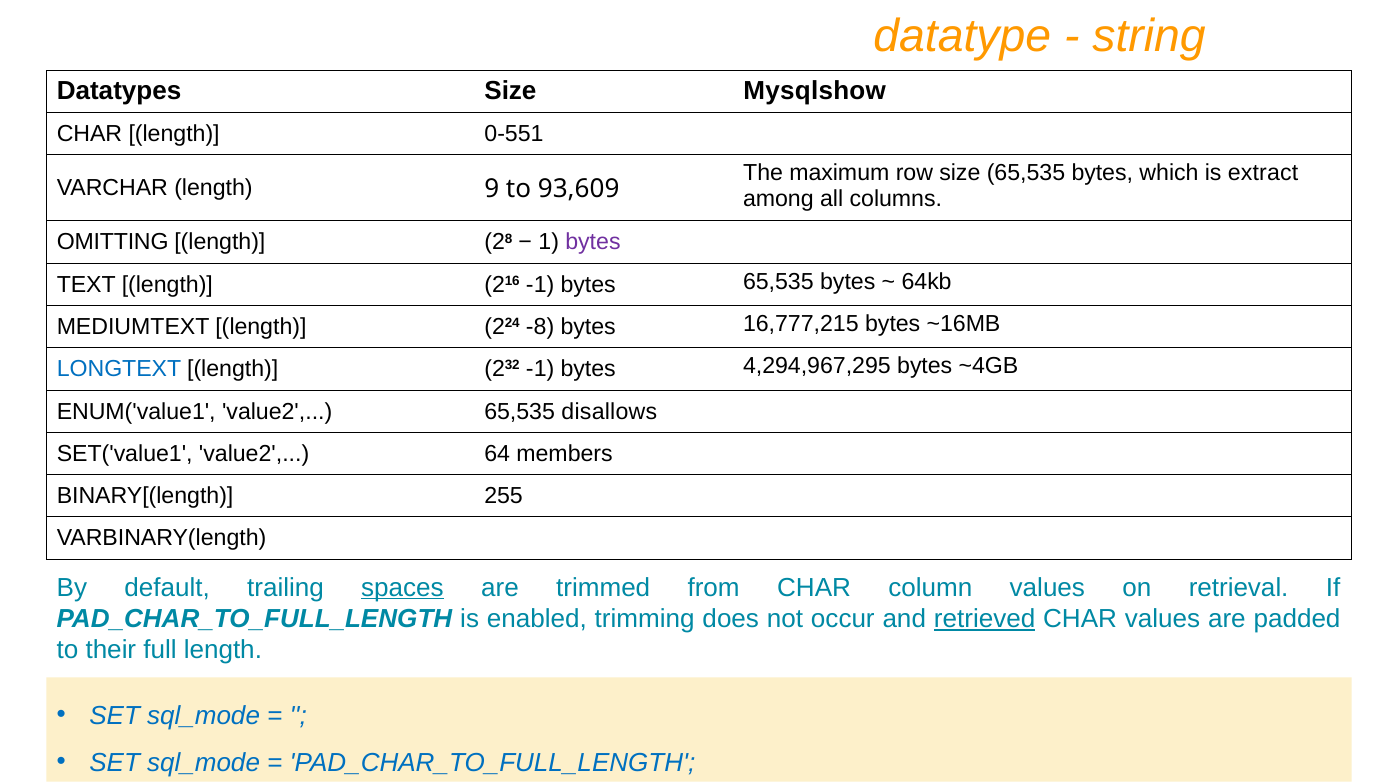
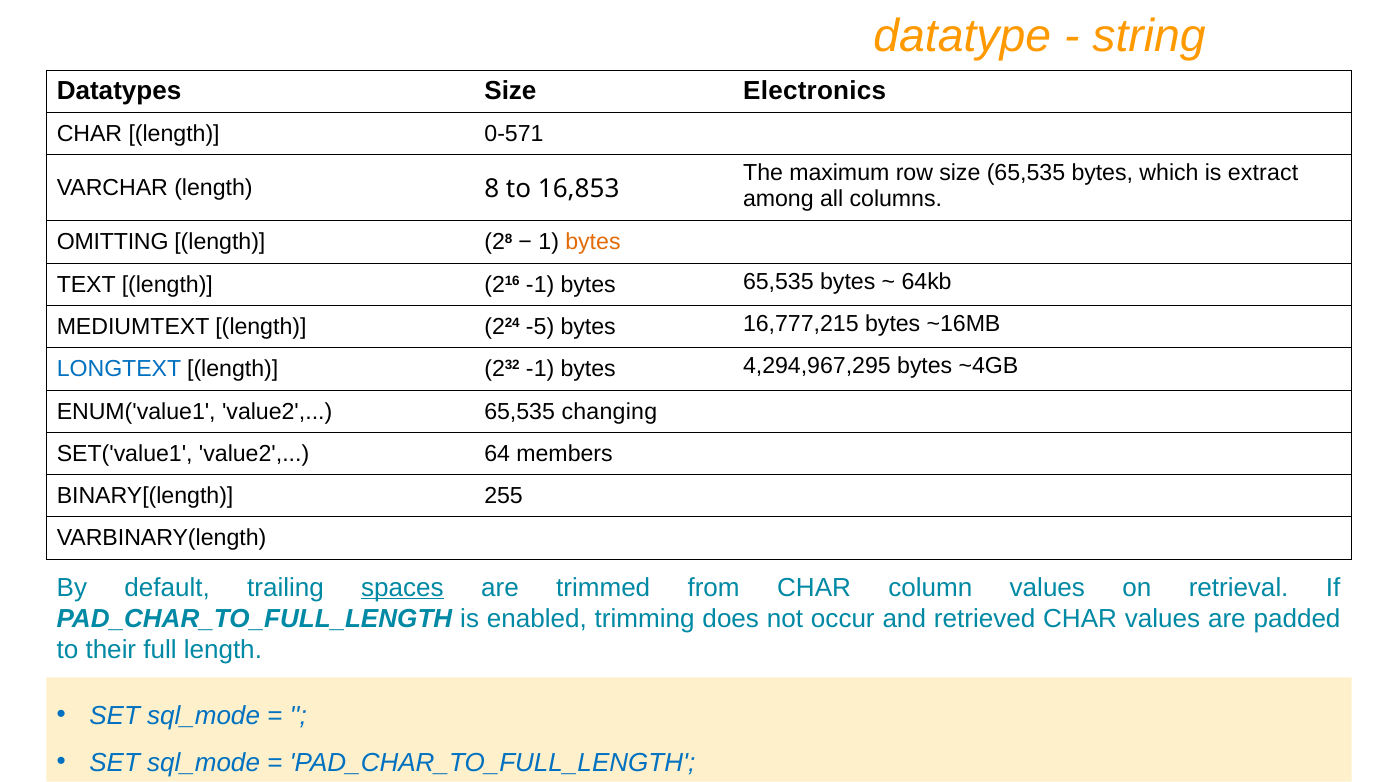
Mysqlshow: Mysqlshow -> Electronics (815, 91)
0-551: 0-551 -> 0-571 (514, 134)
9: 9 -> 8 (492, 189)
93,609: 93,609 -> 16,853 (579, 189)
bytes colour: purple -> orange (593, 242)
-8: -8 -> -5 (540, 327)
disallows: disallows -> changing (609, 411)
retrieved underline: present -> none (985, 619)
